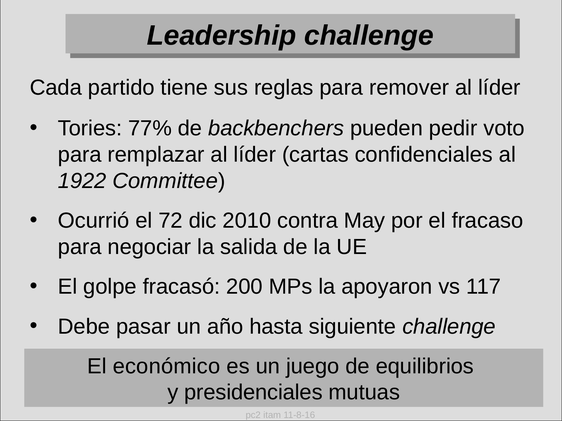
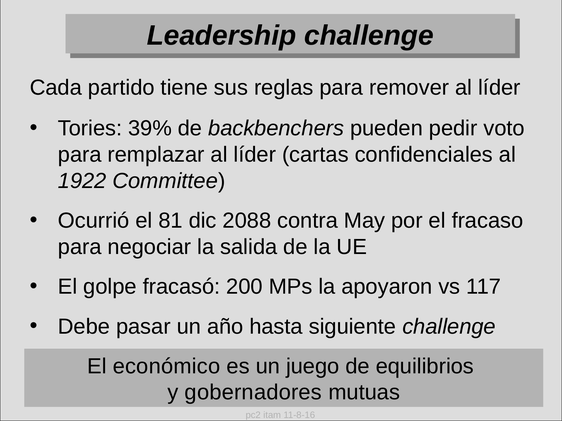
77%: 77% -> 39% (150, 129)
72: 72 -> 81 (171, 221)
2010: 2010 -> 2088 (247, 221)
presidenciales: presidenciales -> gobernadores (253, 393)
